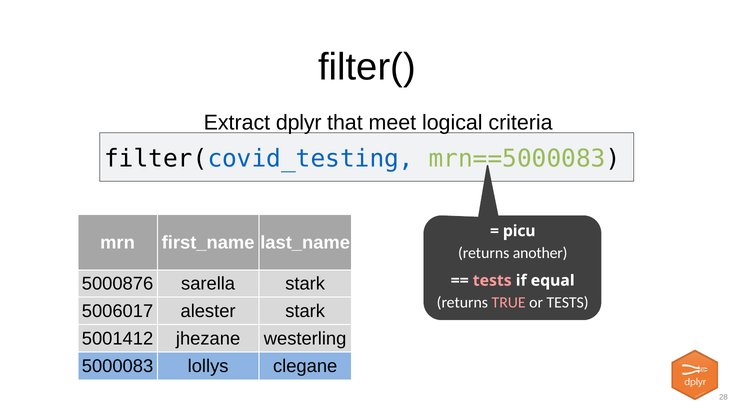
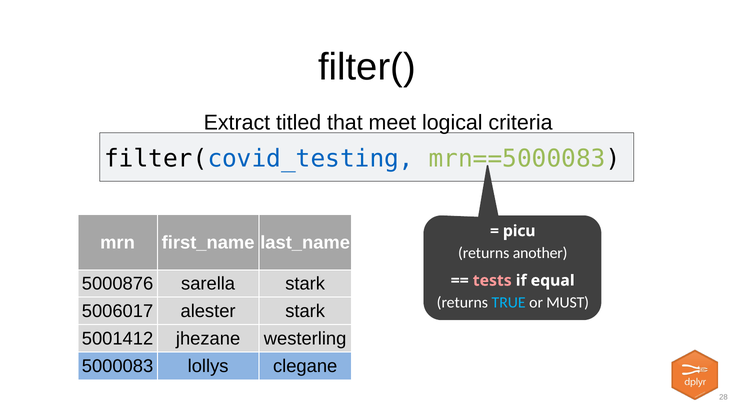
dplyr: dplyr -> titled (299, 122)
TRUE colour: pink -> light blue (509, 302)
or TESTS: TESTS -> MUST (568, 302)
